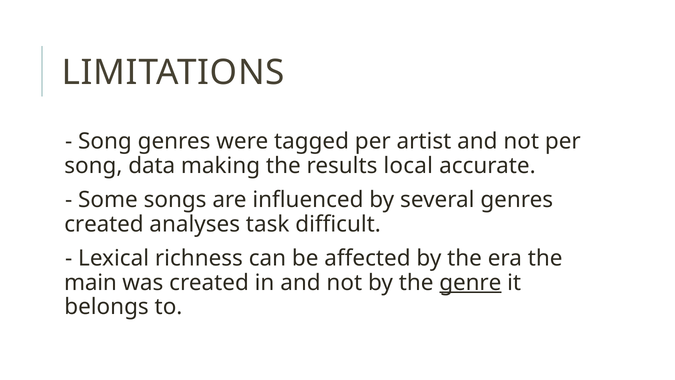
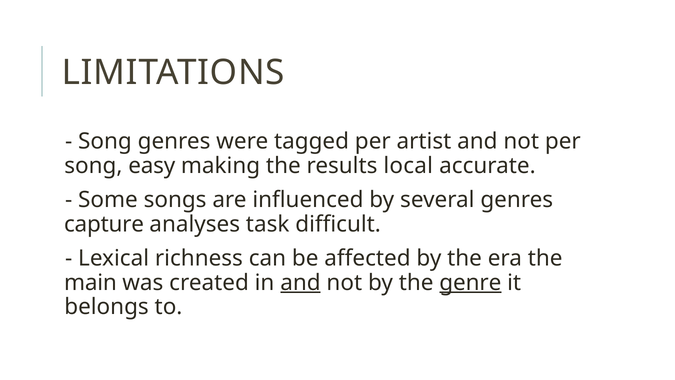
data: data -> easy (152, 165)
created: created -> capture (104, 224)
and underline: none -> present (300, 282)
